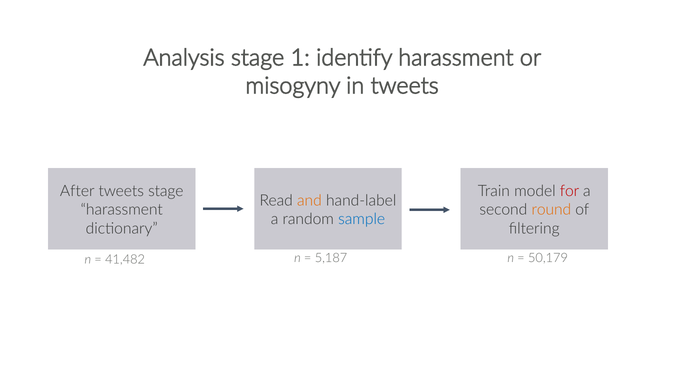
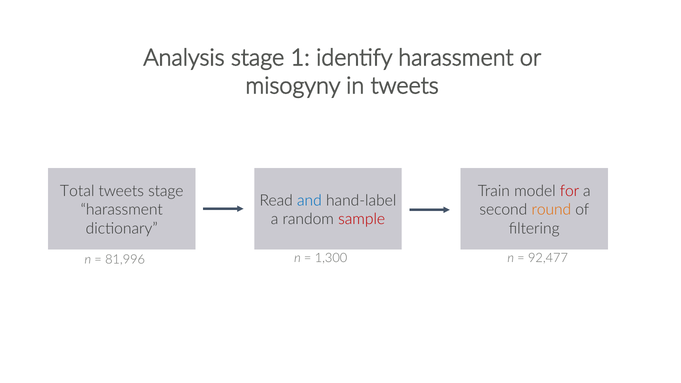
After: After -> Total (77, 191)
and colour: orange -> blue (309, 201)
sample colour: blue -> red (362, 219)
41,482: 41,482 -> 81,996 (125, 260)
5,187: 5,187 -> 1,300 (331, 258)
50,179: 50,179 -> 92,477 (548, 258)
